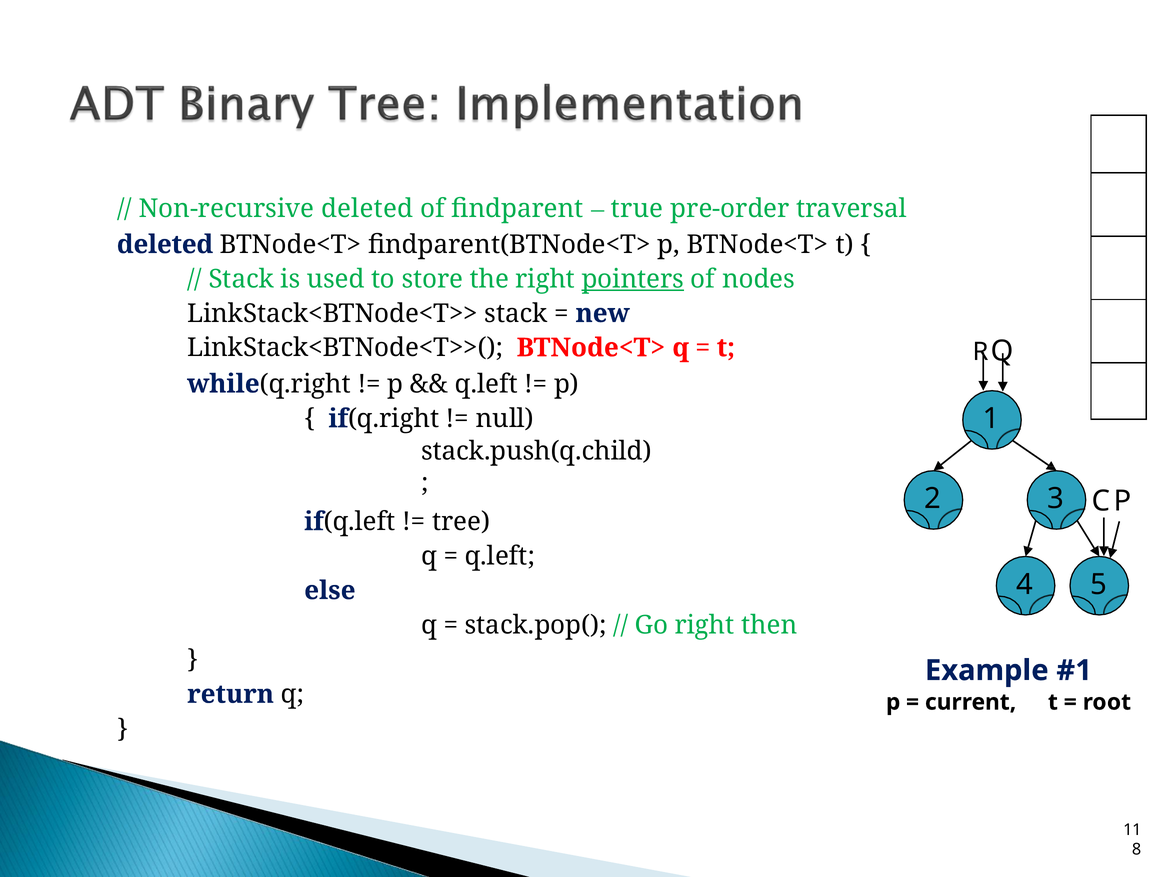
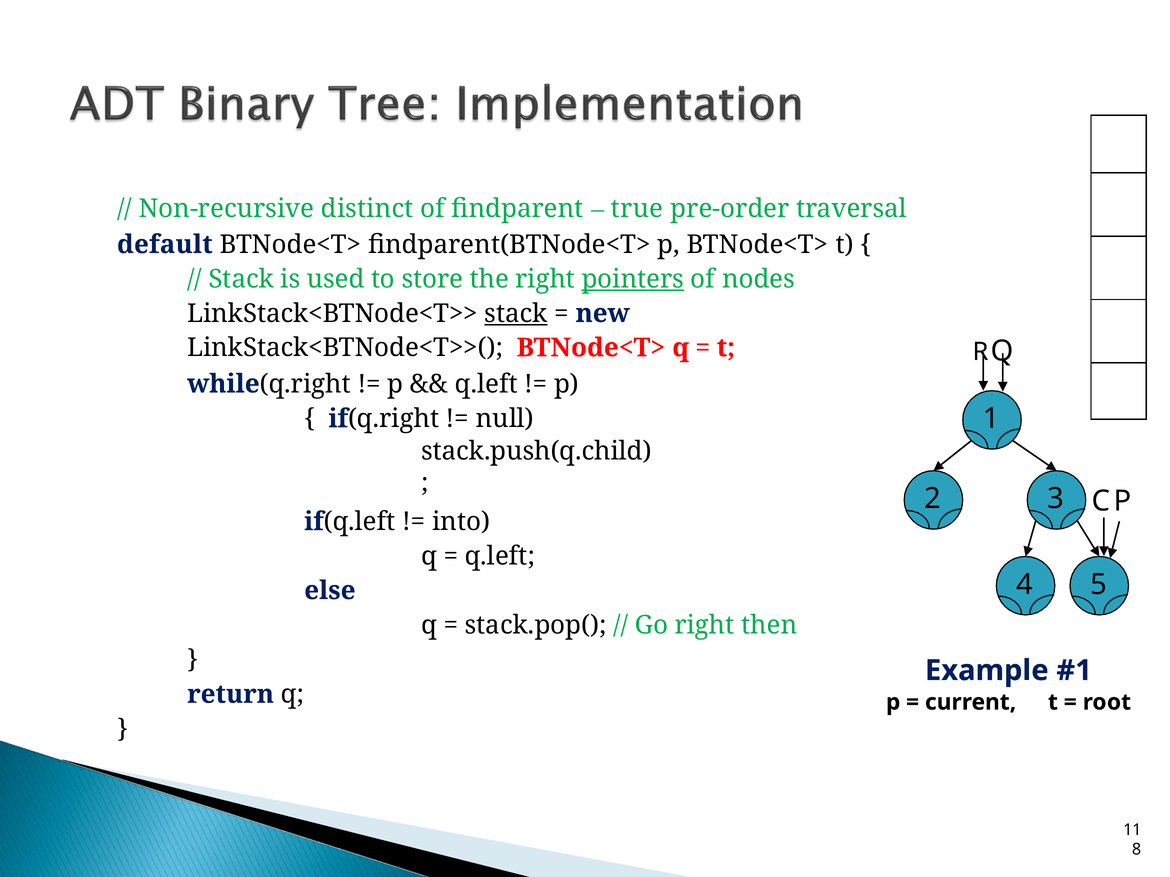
Non-recursive deleted: deleted -> distinct (367, 209)
deleted: deleted -> default (165, 245)
stack underline: none -> present (516, 314)
tree: tree -> into (461, 522)
